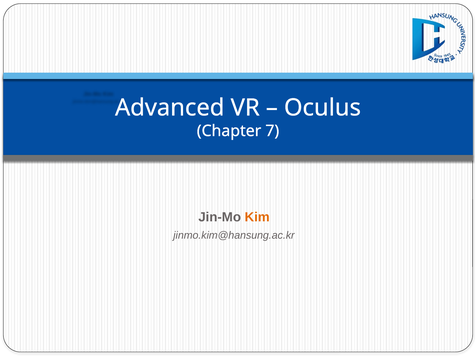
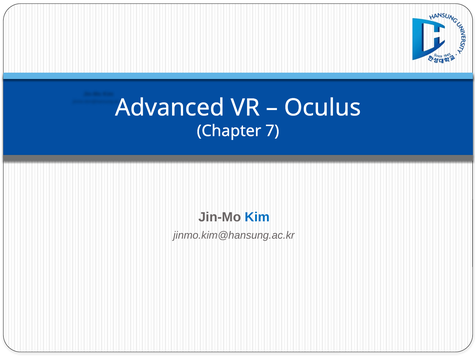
Kim colour: orange -> blue (257, 217)
